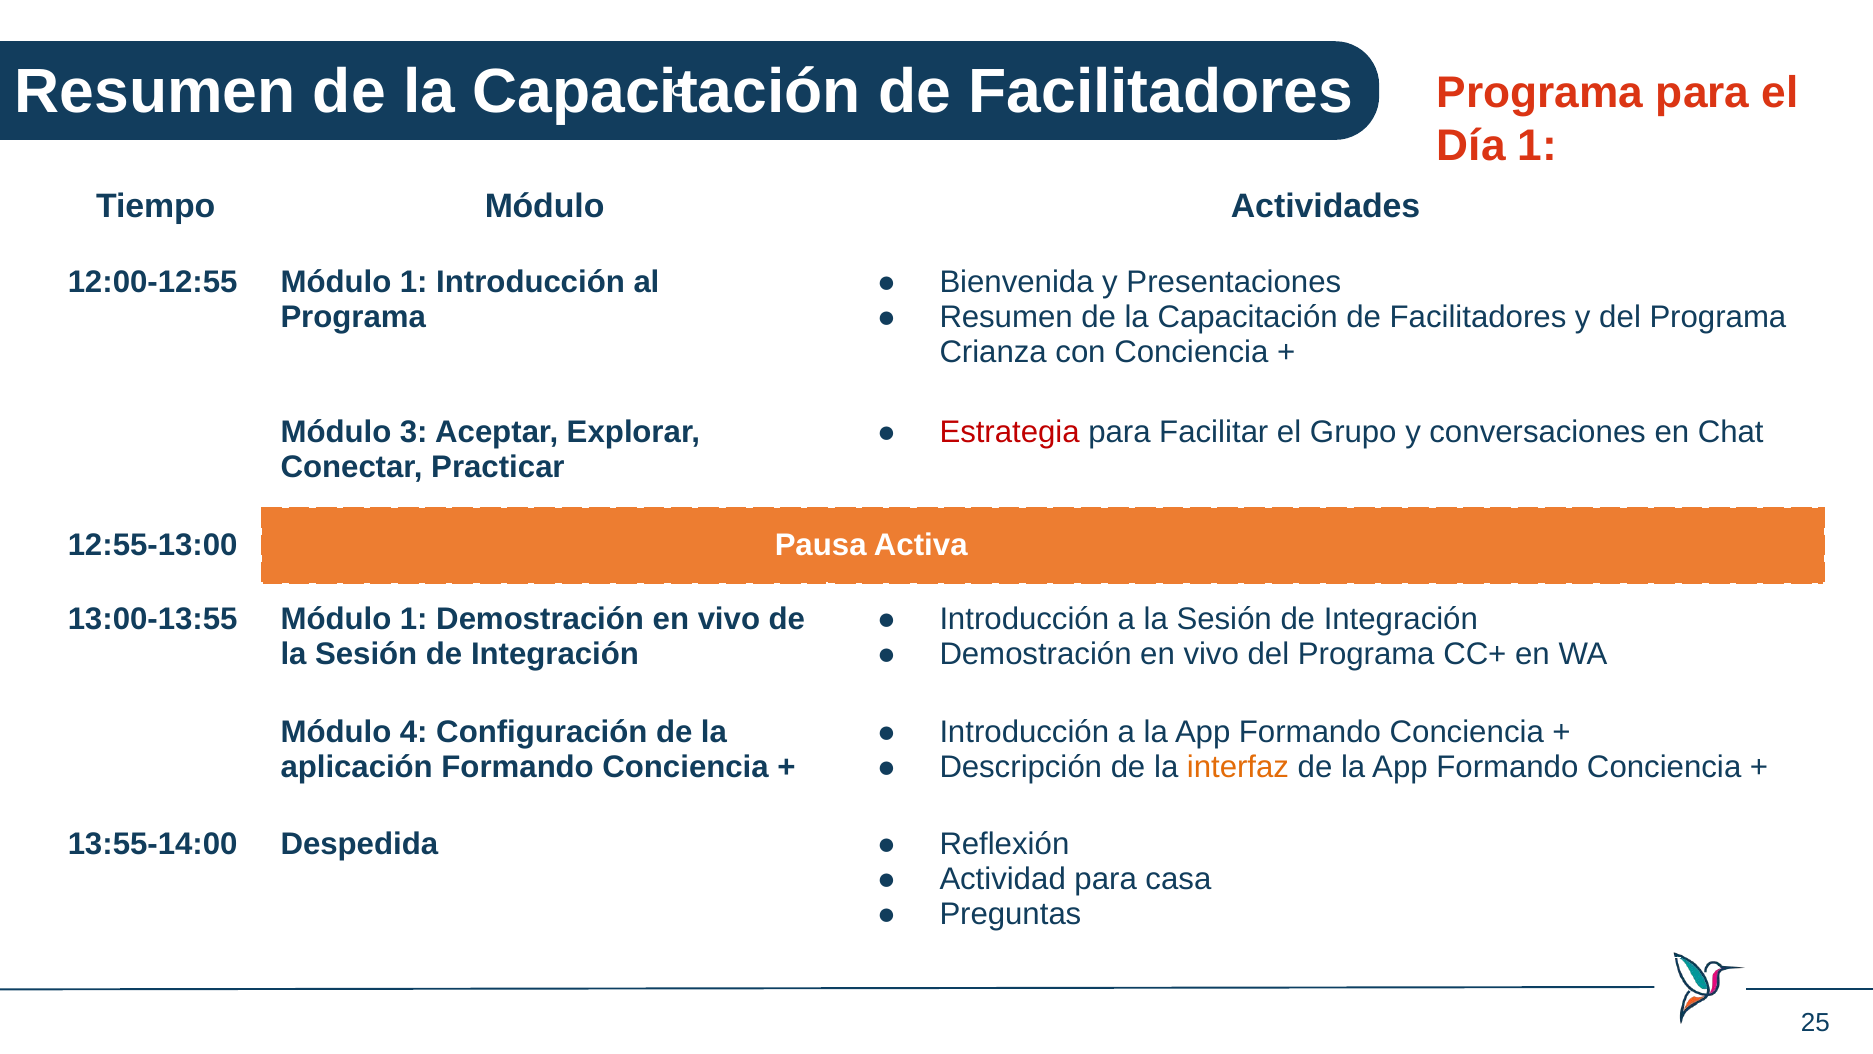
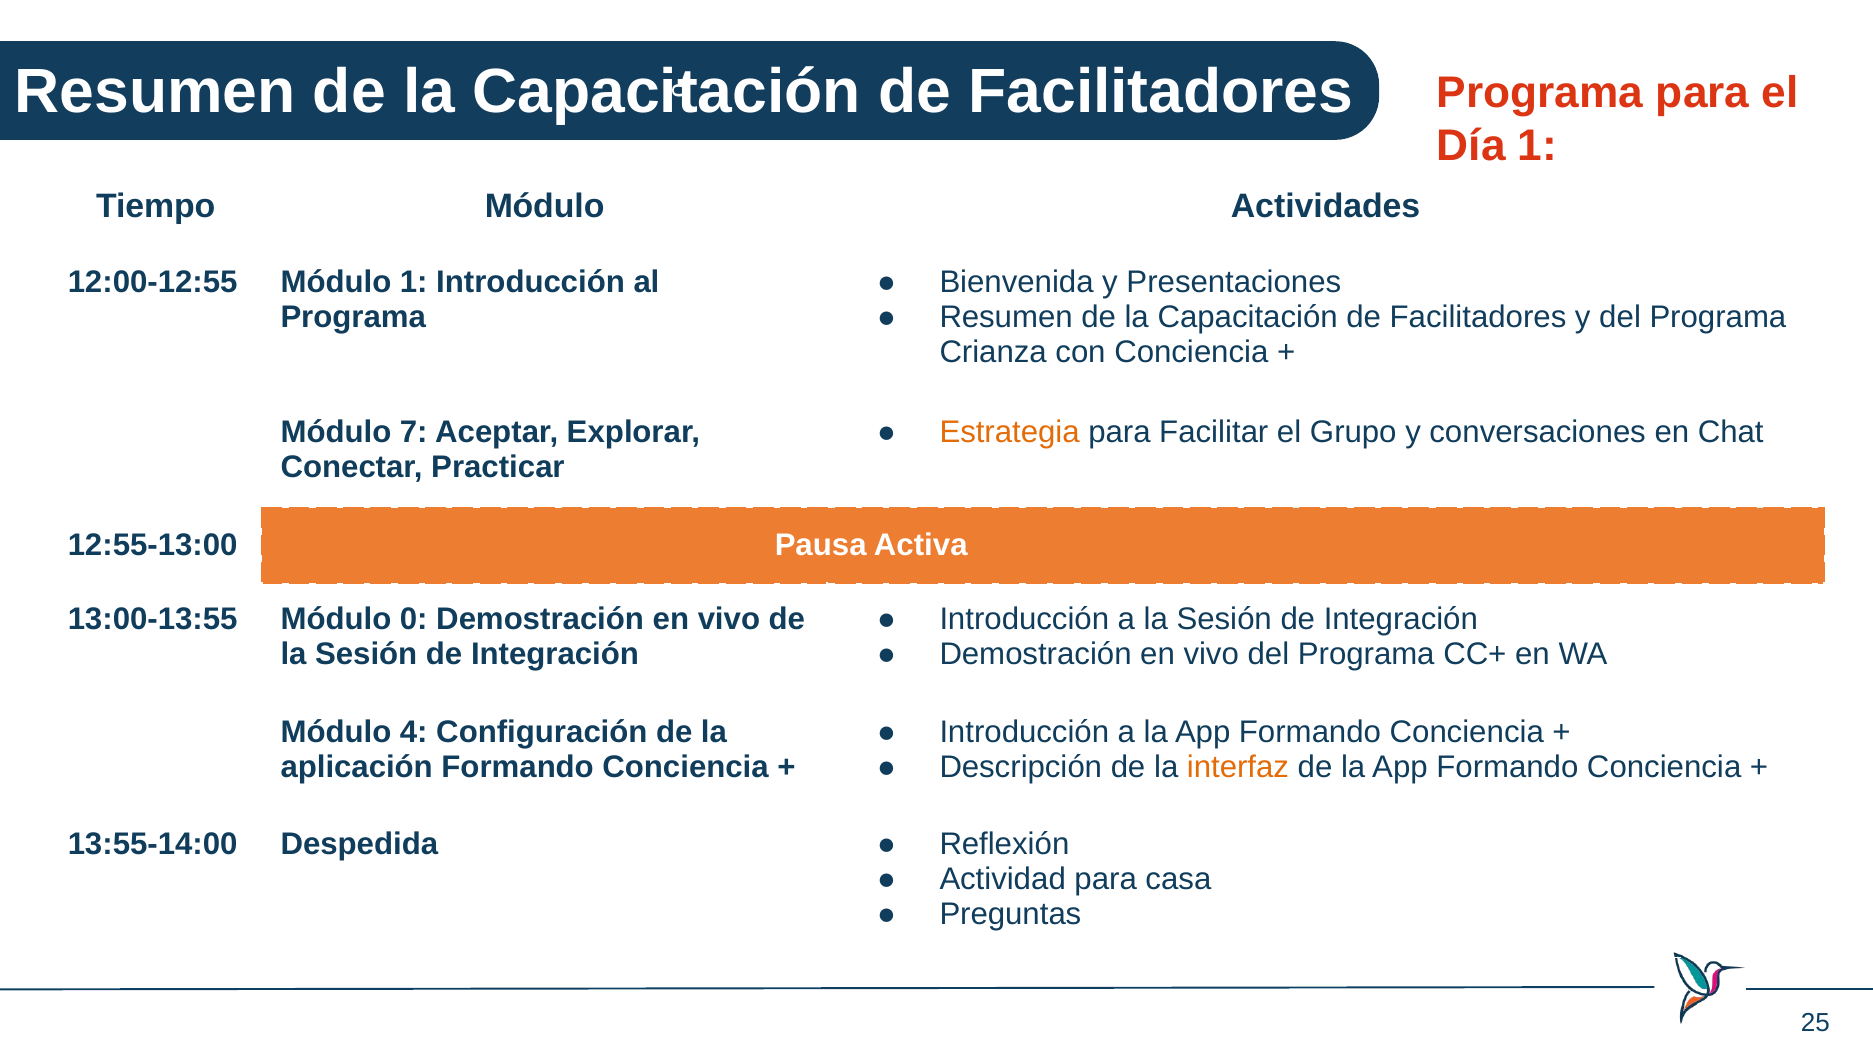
Estrategia colour: red -> orange (1010, 432)
3: 3 -> 7 (414, 432)
13:00-13:55 Módulo 1: 1 -> 0 (414, 619)
